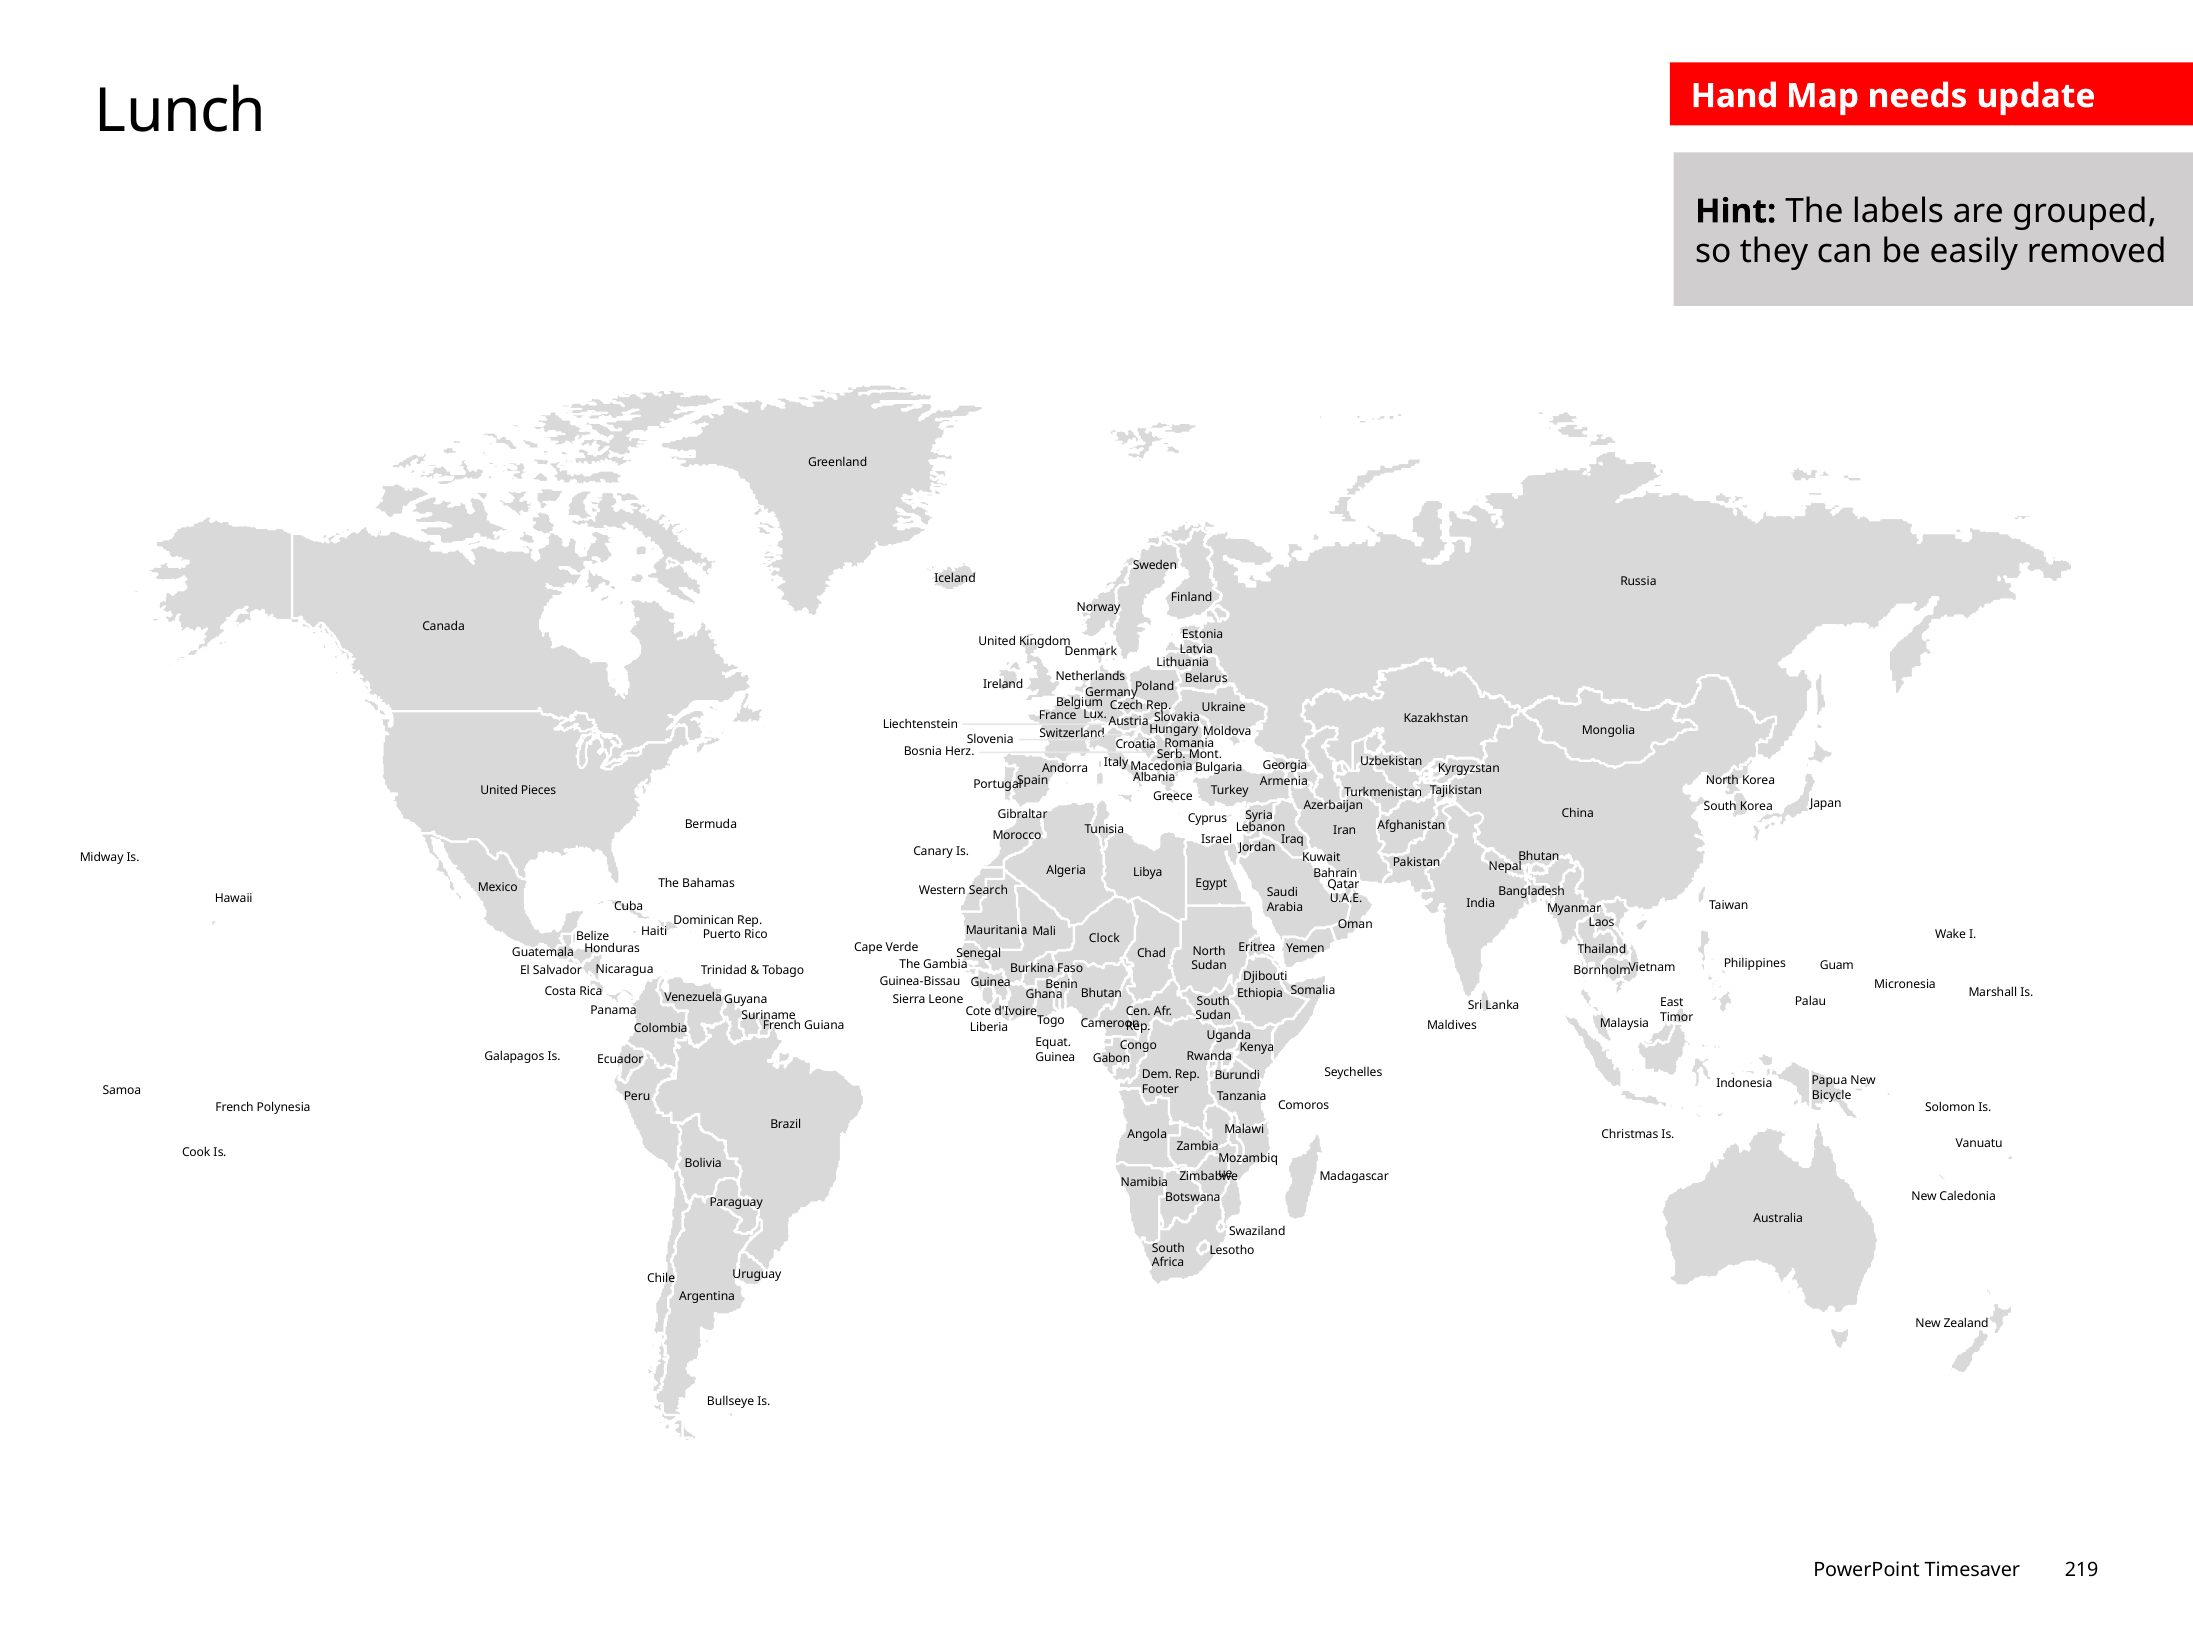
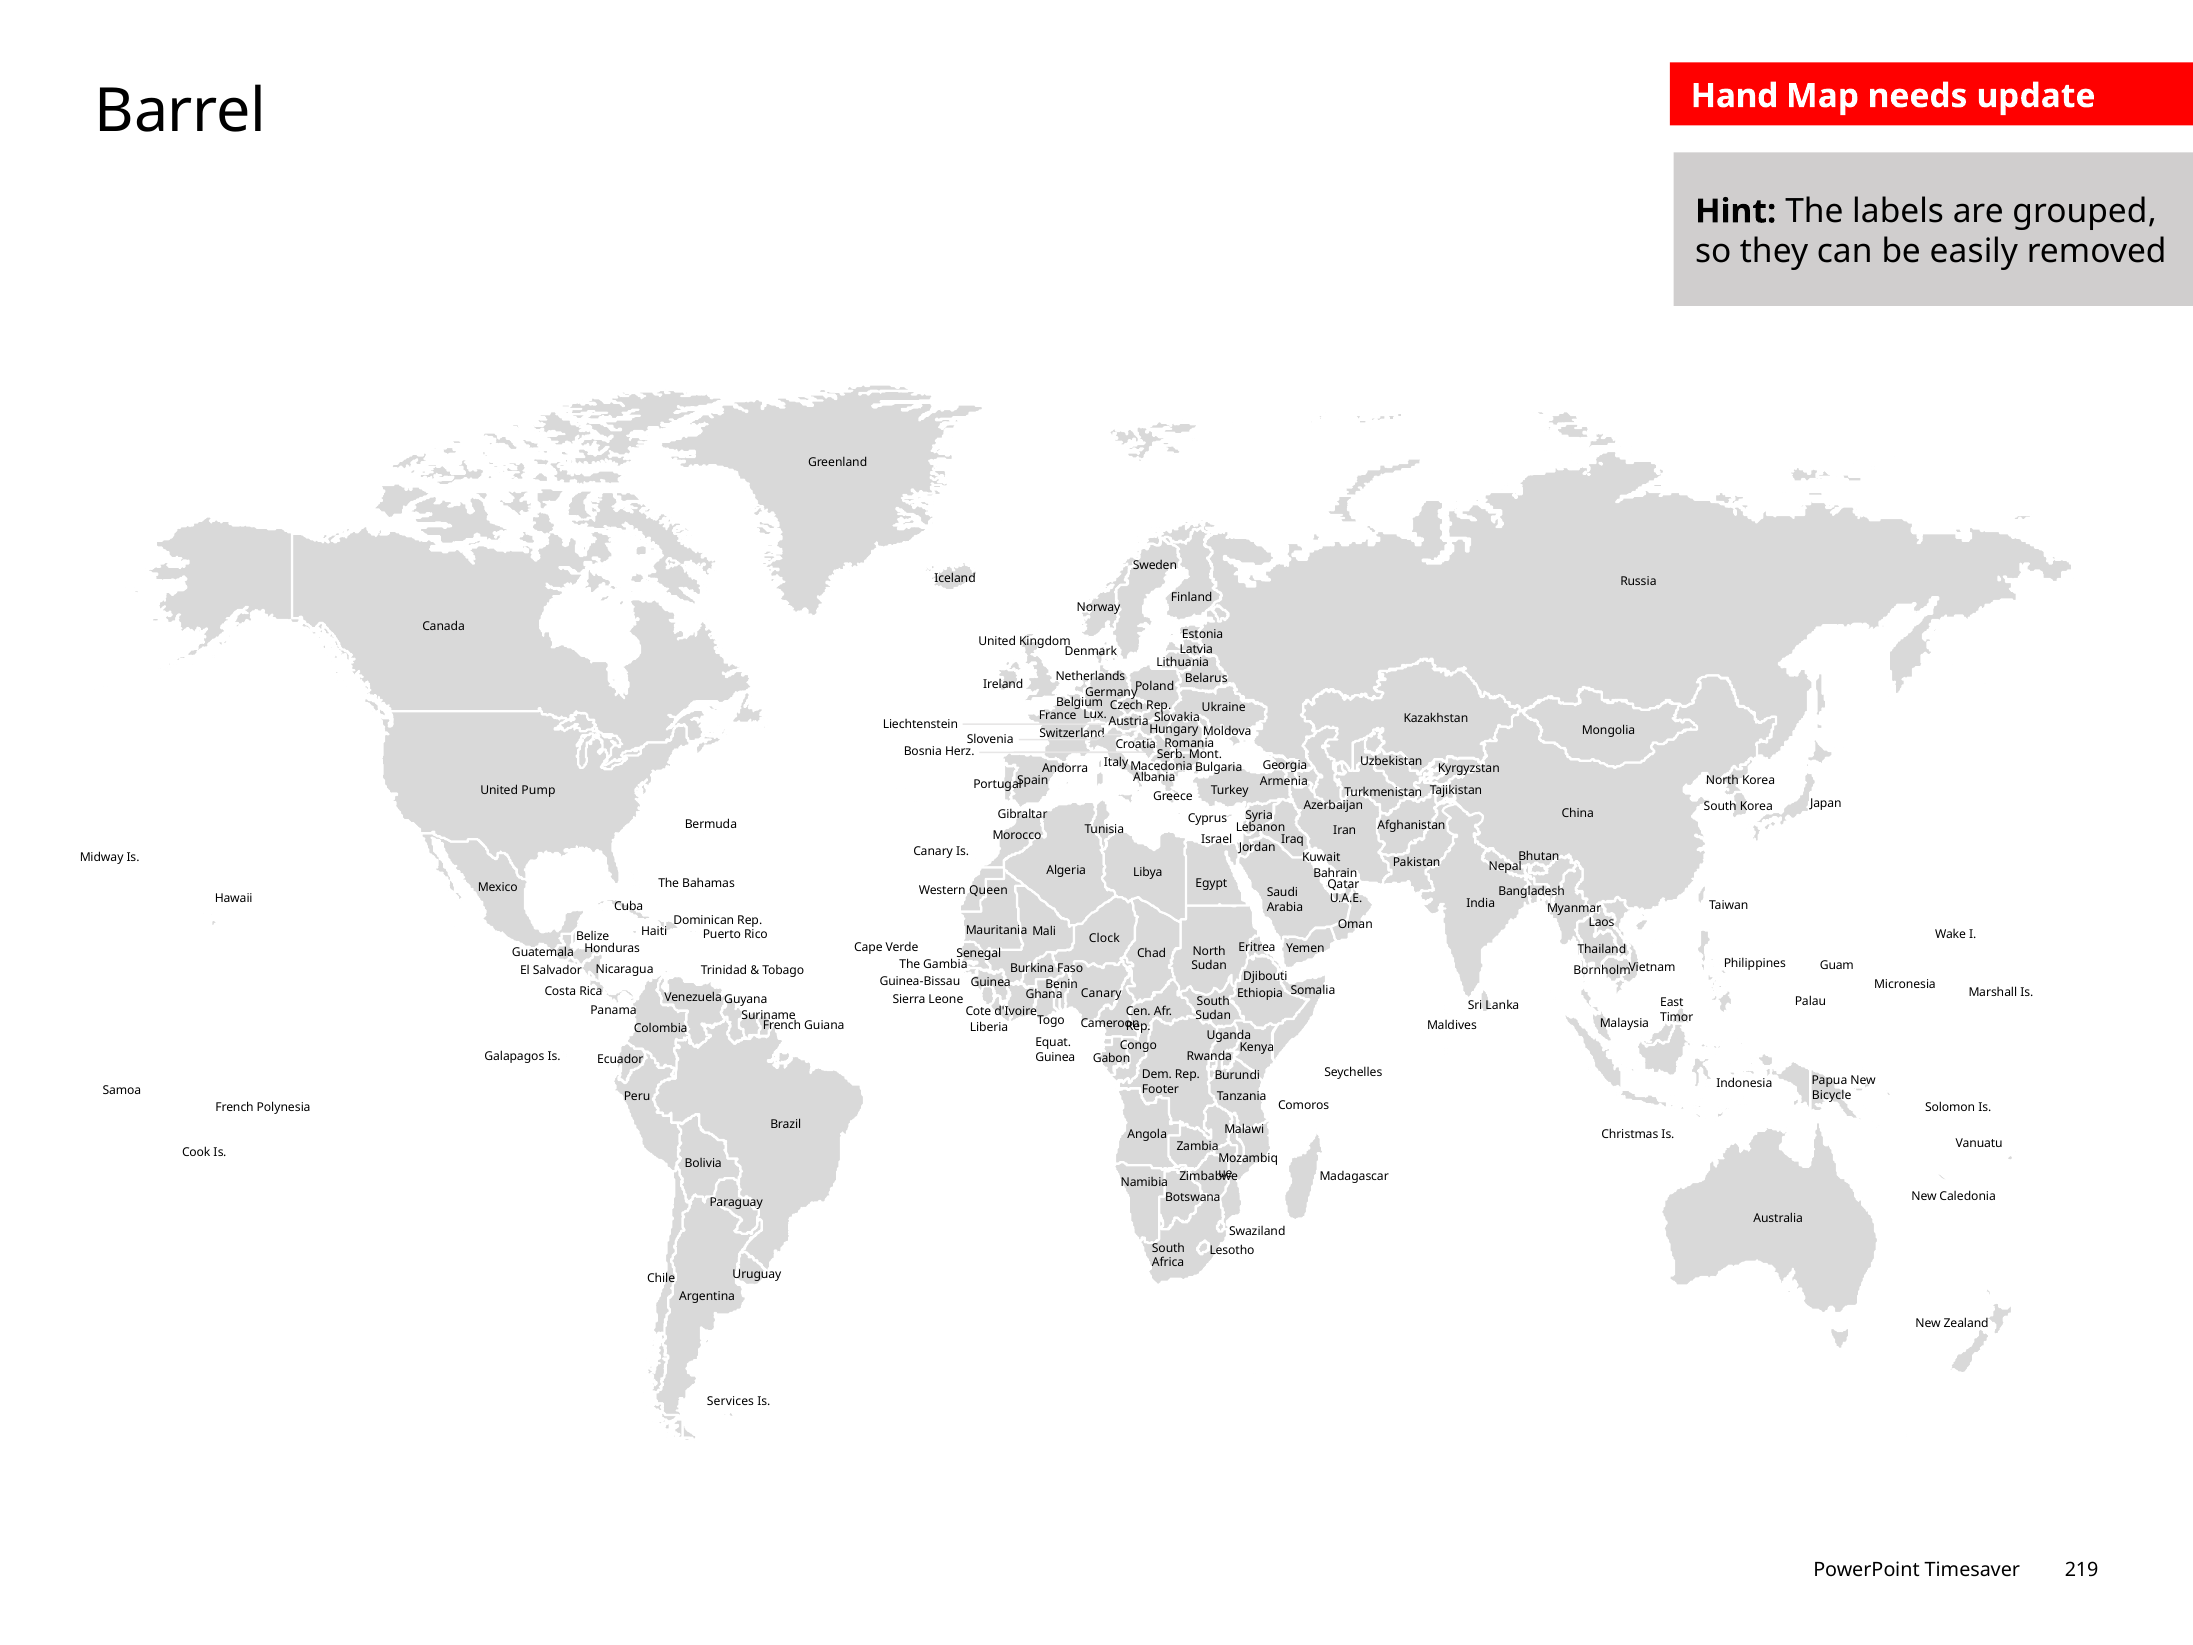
Lunch: Lunch -> Barrel (181, 112)
Pieces: Pieces -> Pump (538, 790)
Search: Search -> Queen (988, 891)
Bhutan: Bhutan -> Canary (1101, 994)
Bullseye: Bullseye -> Services (731, 1401)
